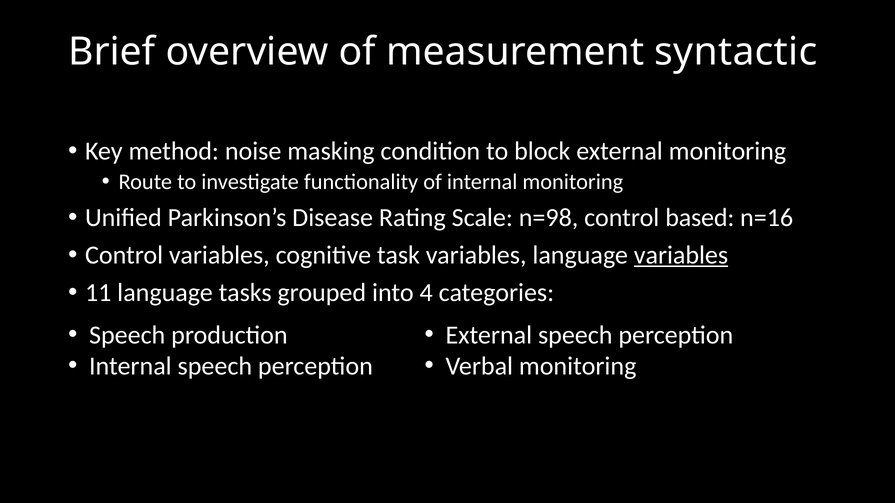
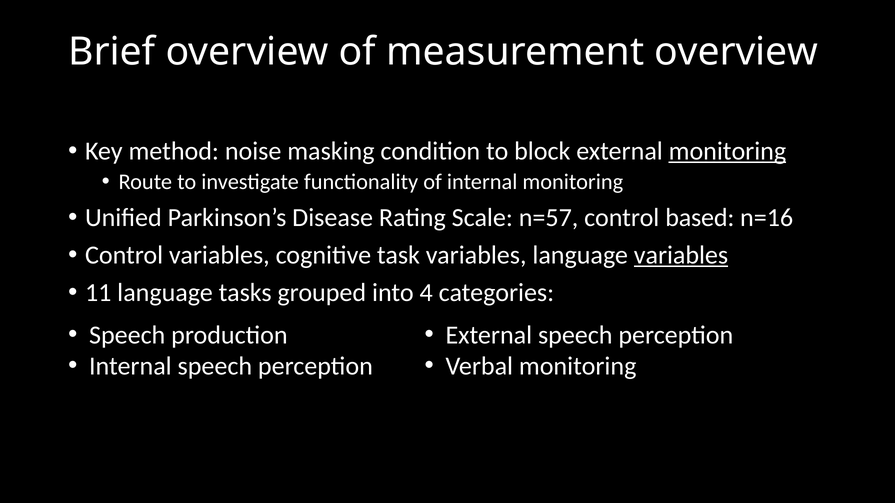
measurement syntactic: syntactic -> overview (736, 52)
monitoring underline: none -> present (727, 151)
n=98: n=98 -> n=57 (549, 218)
